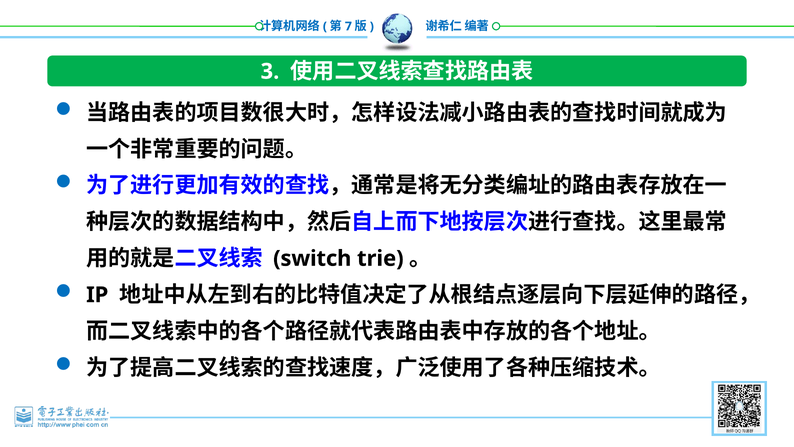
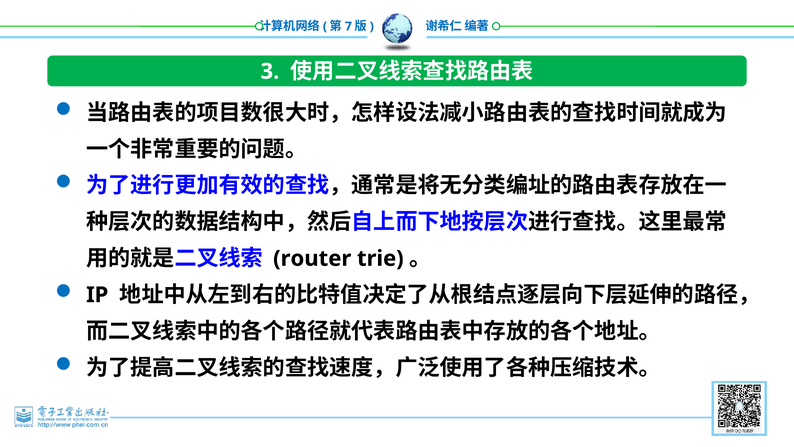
switch: switch -> router (312, 258)
